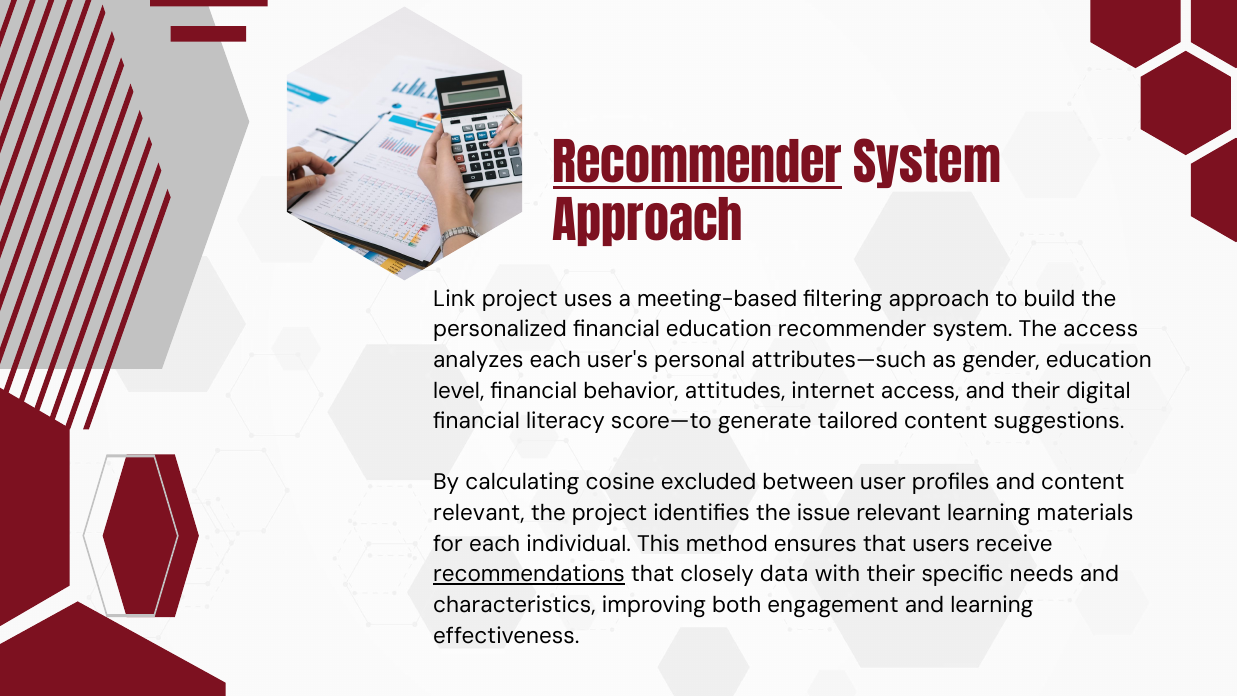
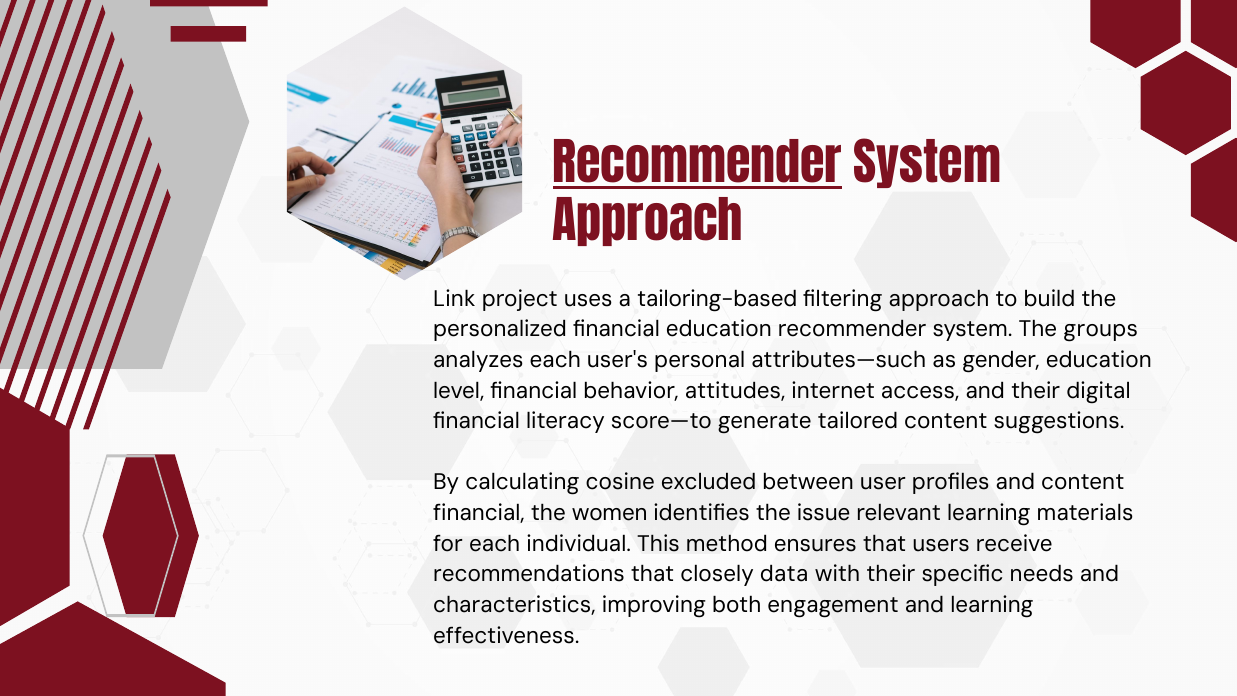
meeting-based: meeting-based -> tailoring-based (717, 299)
The access: access -> groups (1101, 329)
relevant: relevant -> financial (479, 513)
the project: project -> women (610, 513)
recommendations underline: present -> none (529, 574)
